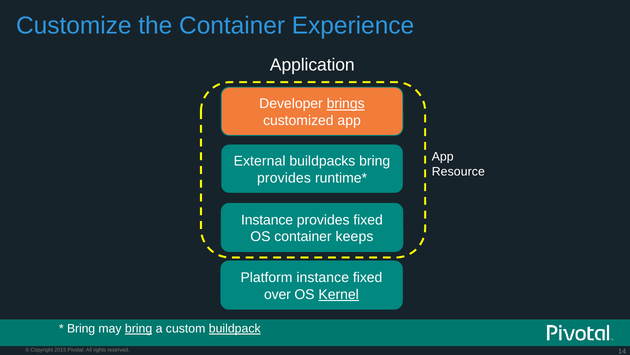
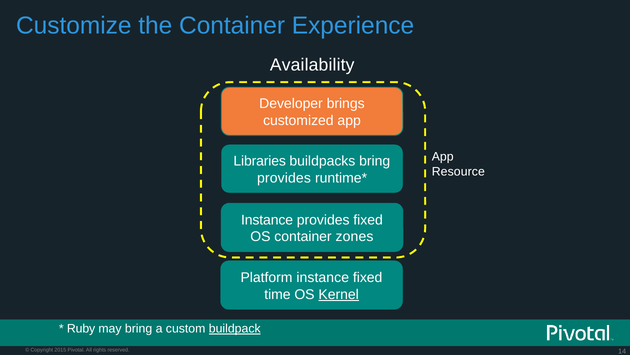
Application: Application -> Availability (312, 65)
brings underline: present -> none (346, 104)
External: External -> Libraries (260, 161)
keeps: keeps -> zones (355, 236)
over: over -> time (277, 294)
Bring: Bring -> Ruby (81, 328)
bring underline: present -> none (139, 328)
